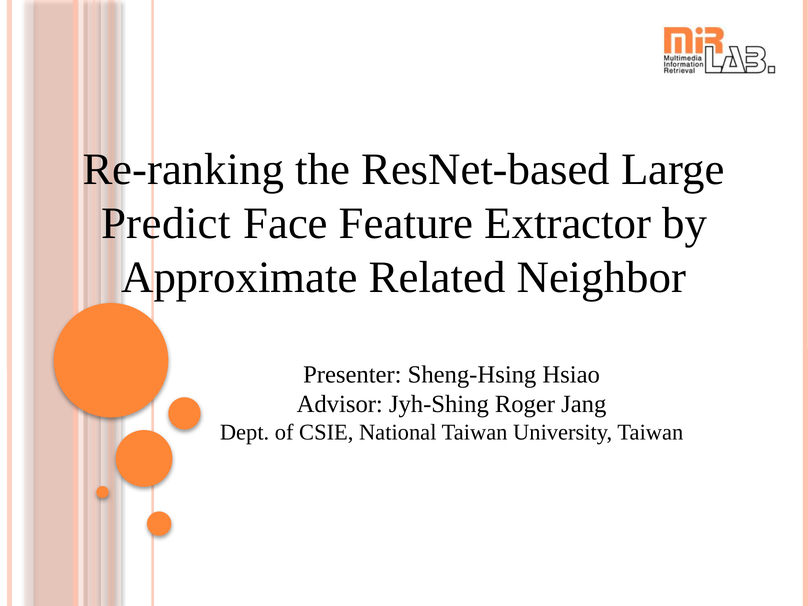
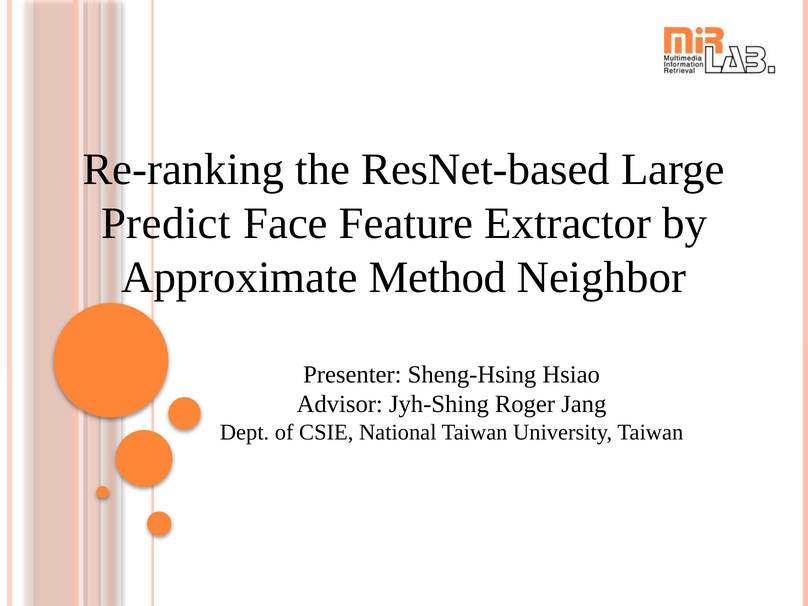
Related: Related -> Method (437, 277)
